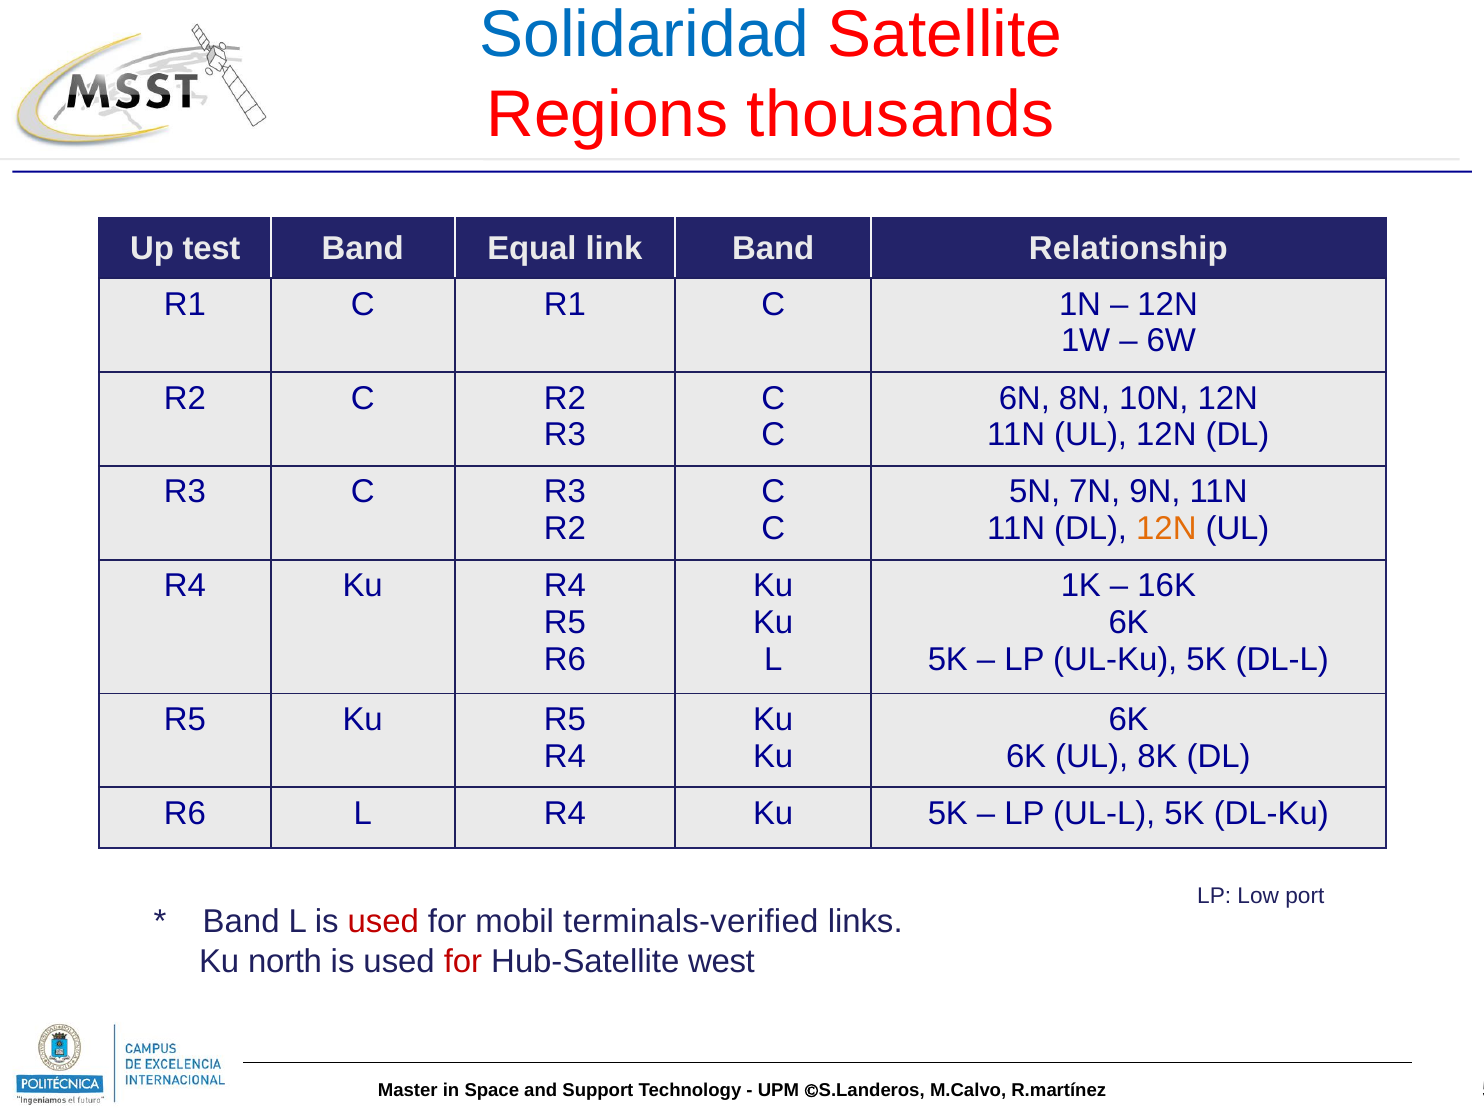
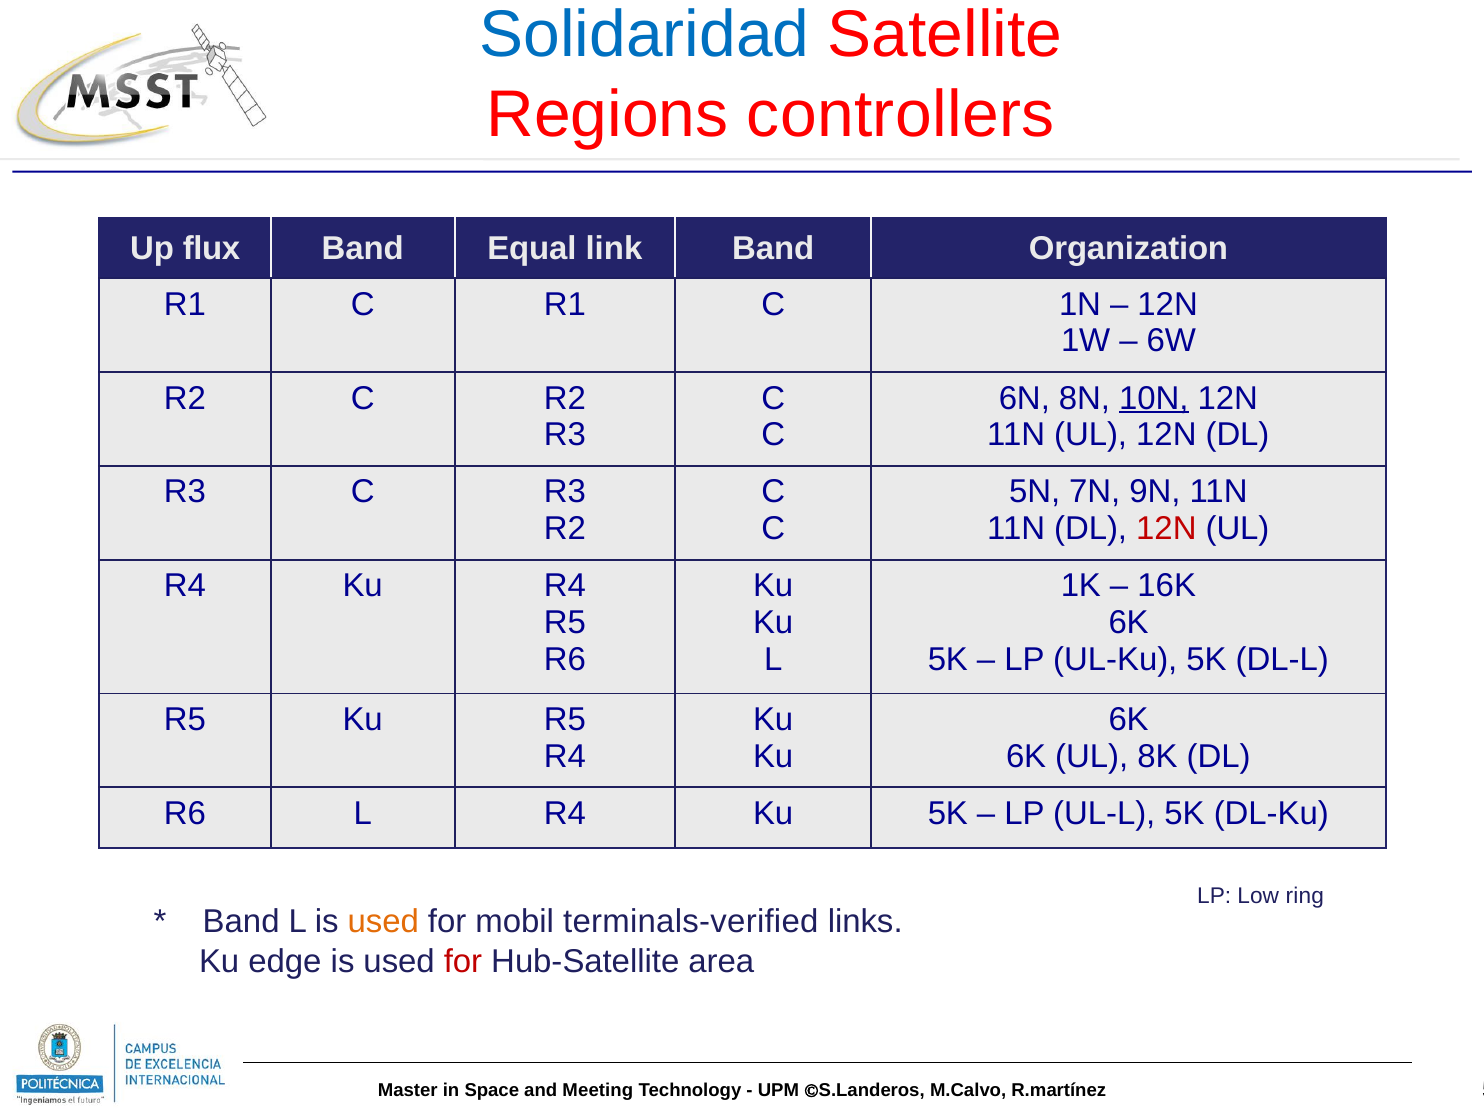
thousands: thousands -> controllers (901, 114)
test: test -> flux (212, 248)
Relationship: Relationship -> Organization (1129, 248)
10N underline: none -> present (1154, 398)
12N colour: orange -> red (1166, 529)
port: port -> ring (1305, 896)
used colour: red -> orange (383, 922)
north: north -> edge (285, 962)
west: west -> area (721, 962)
Support: Support -> Meeting (598, 1091)
